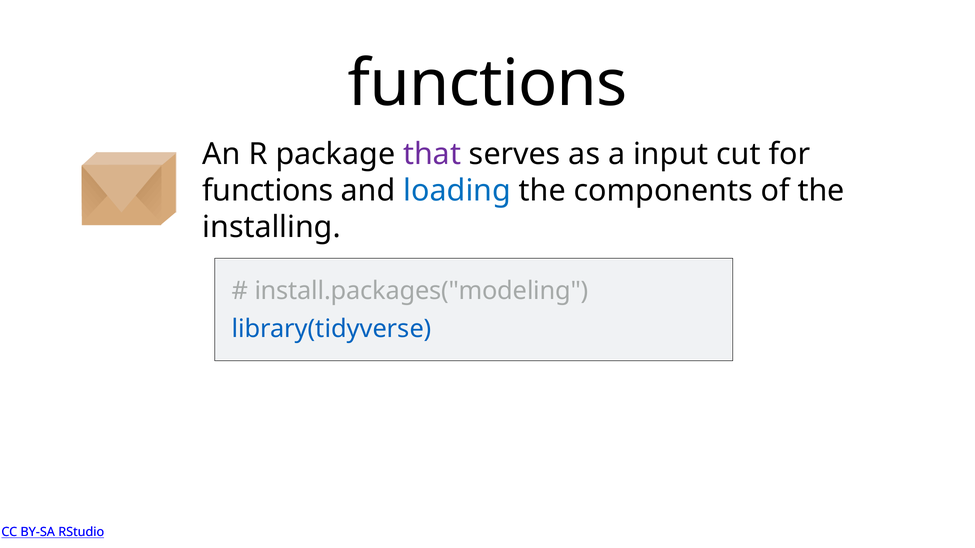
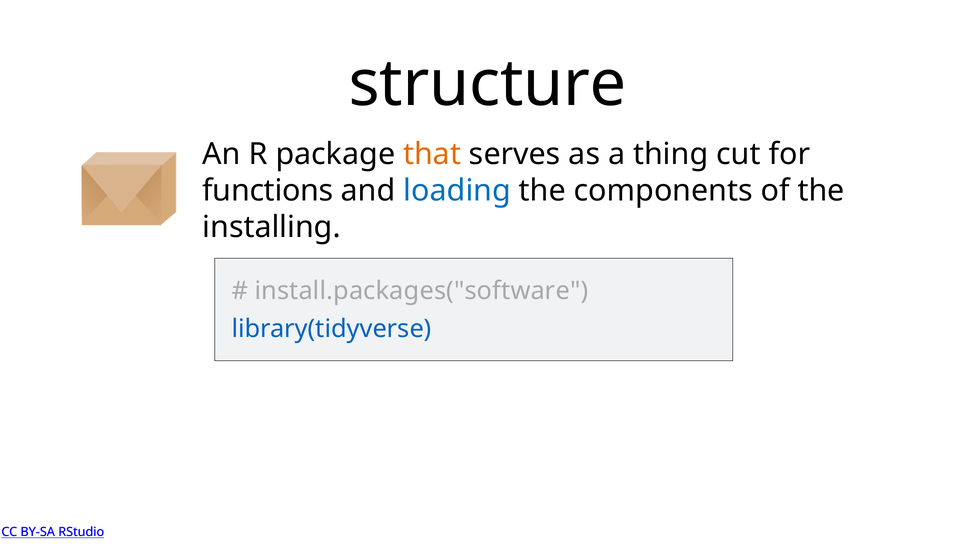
functions: functions -> structure (488, 84)
that colour: purple -> orange (432, 154)
input: input -> thing (671, 154)
install.packages("modeling: install.packages("modeling -> install.packages("software (421, 291)
